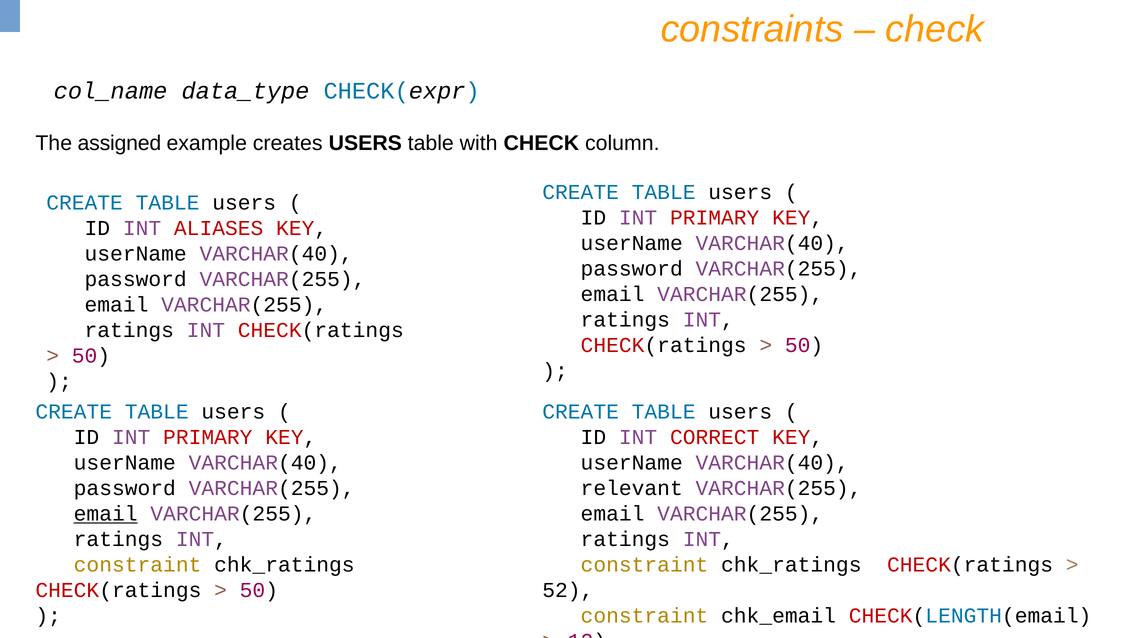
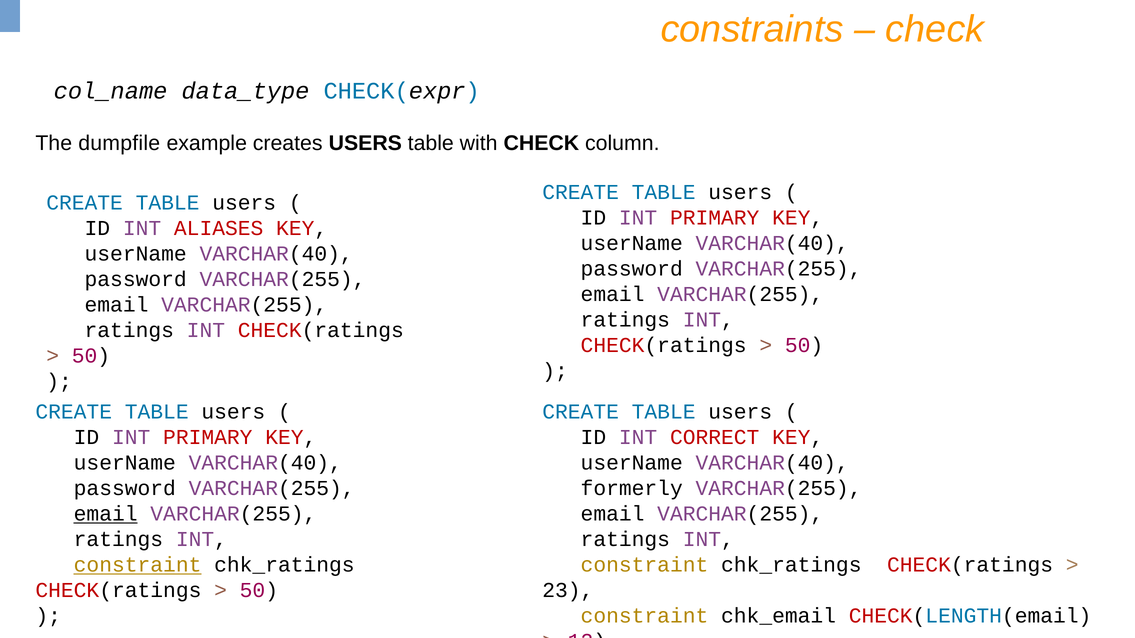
assigned: assigned -> dumpfile (119, 143)
relevant: relevant -> formerly (632, 489)
constraint underline: none -> present (138, 565)
52: 52 -> 23 (568, 591)
